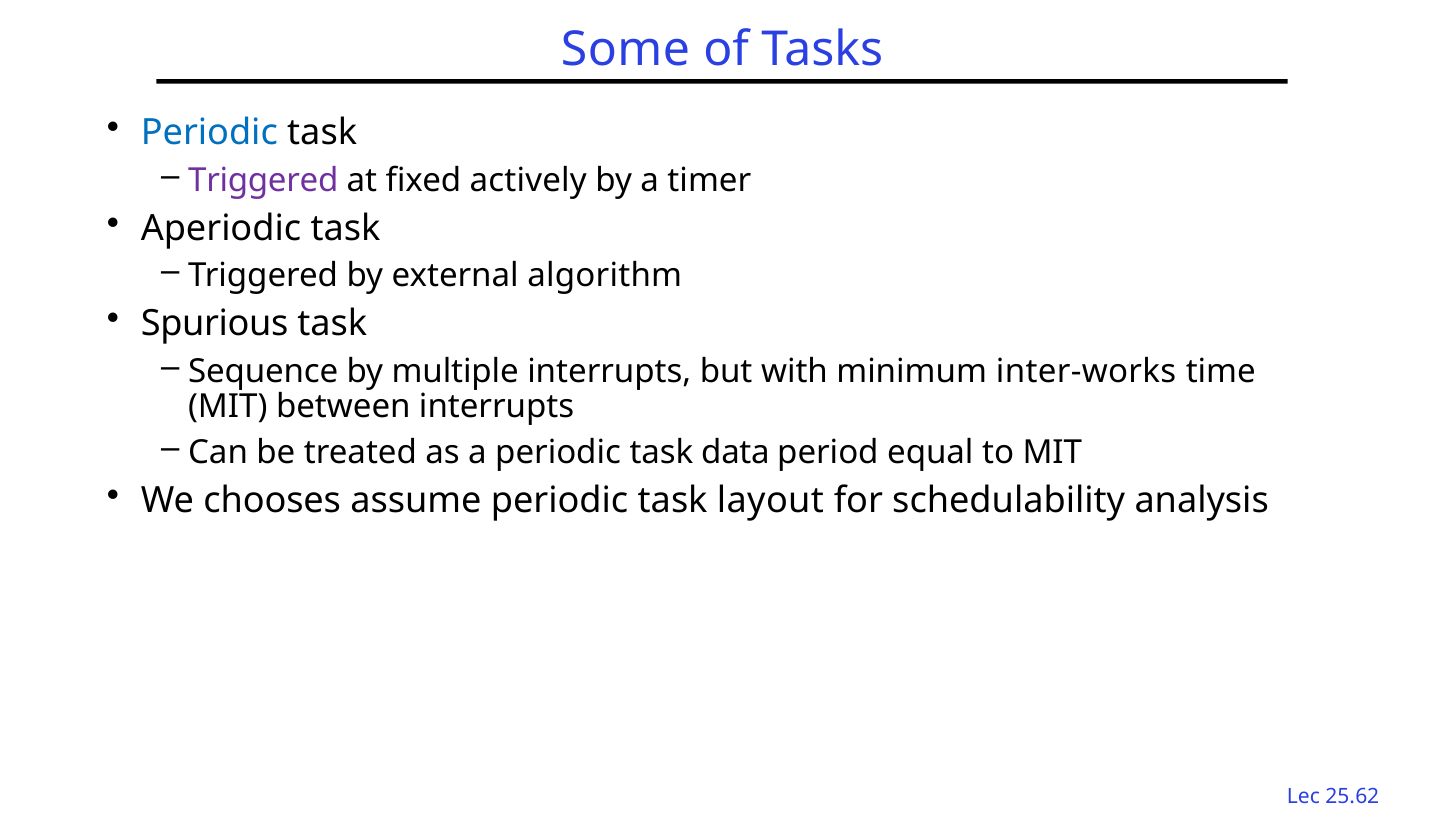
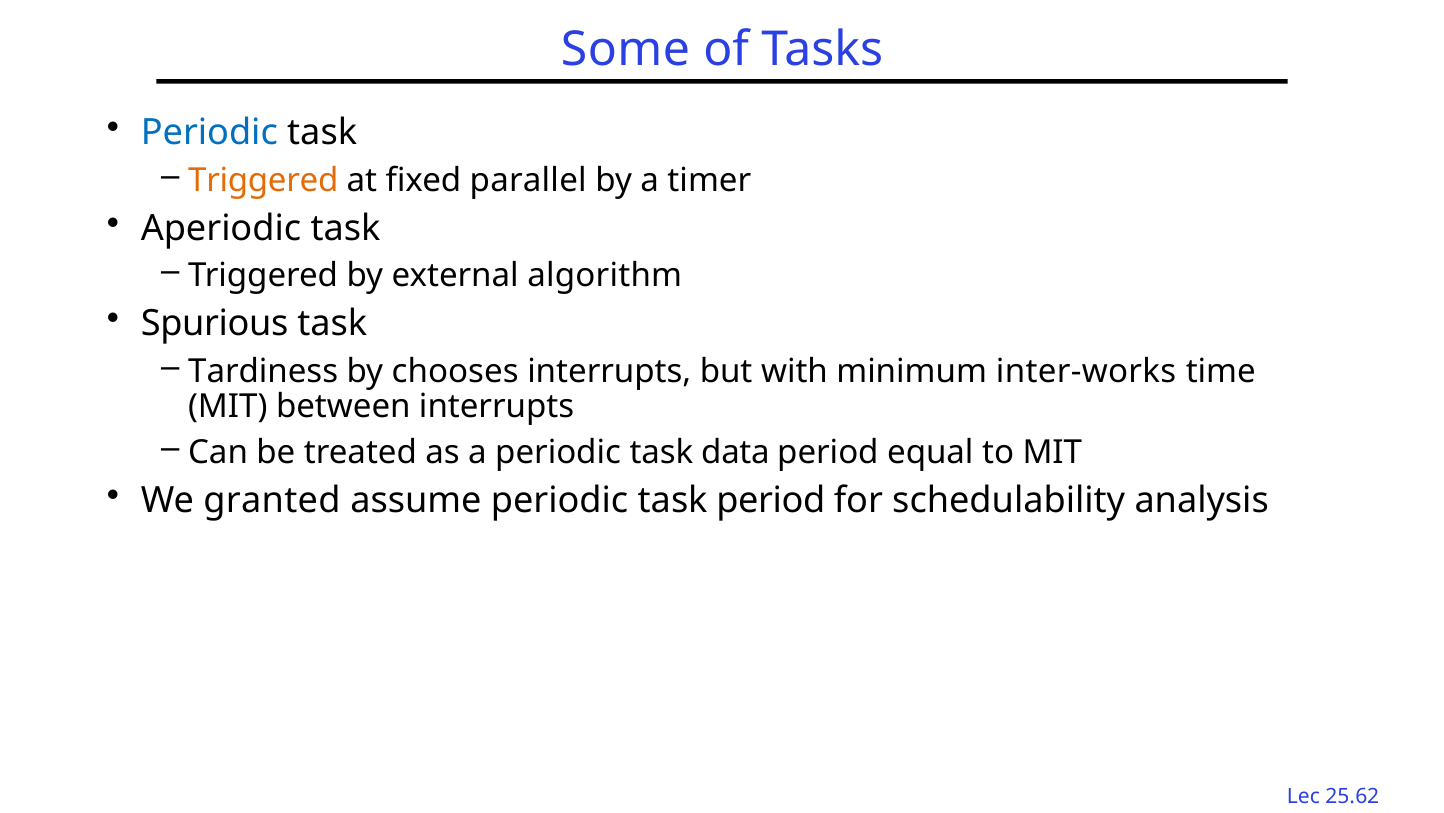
Triggered colour: purple -> orange (263, 180)
actively: actively -> parallel (528, 180)
Sequence: Sequence -> Tardiness (263, 371)
multiple: multiple -> chooses (455, 371)
chooses: chooses -> granted (272, 500)
task layout: layout -> period (771, 500)
